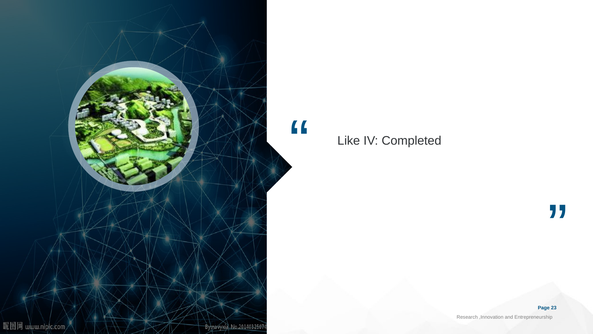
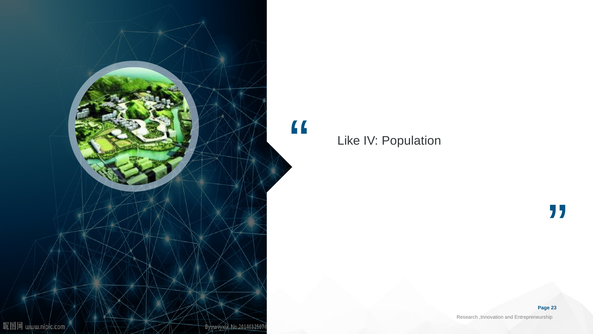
Completed: Completed -> Population (411, 140)
